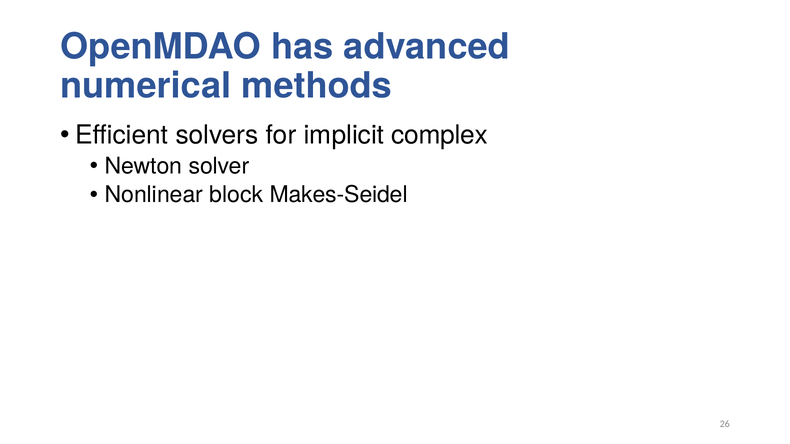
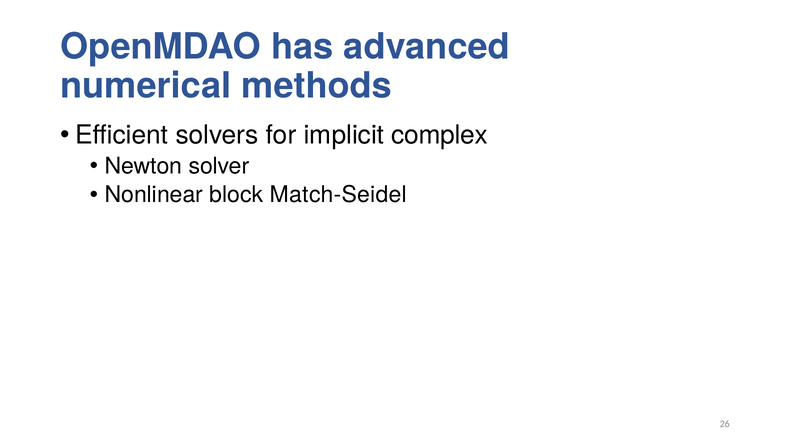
Makes-Seidel: Makes-Seidel -> Match-Seidel (338, 195)
